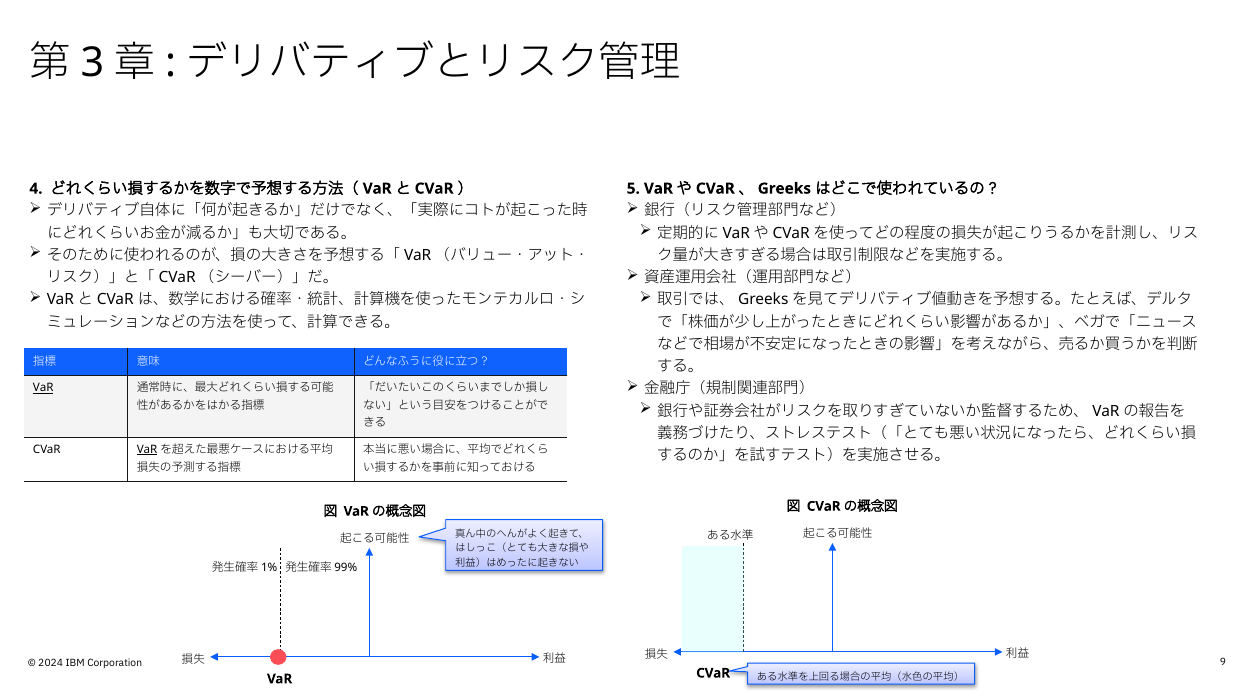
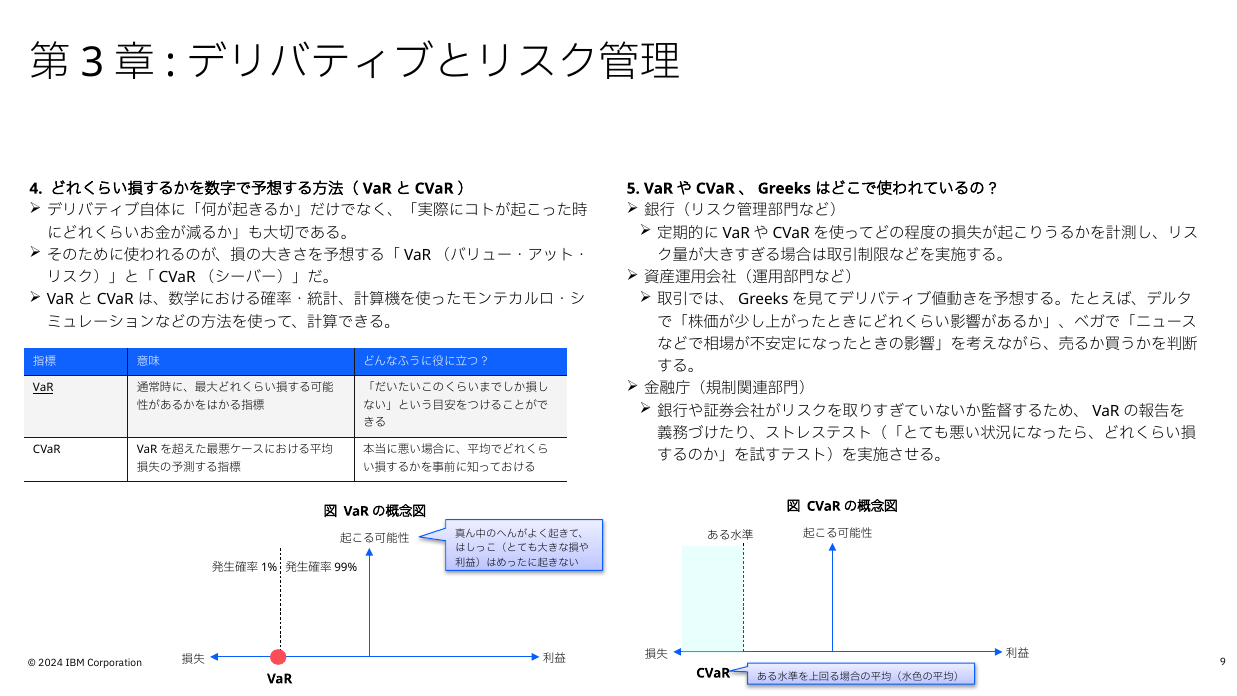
VaR underline: present -> none (147, 450)
